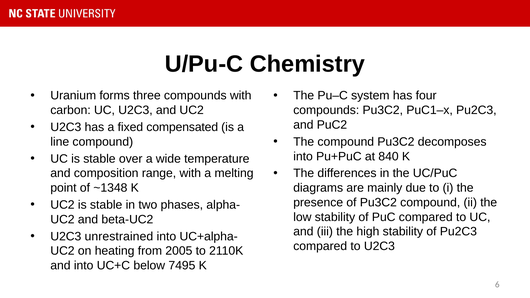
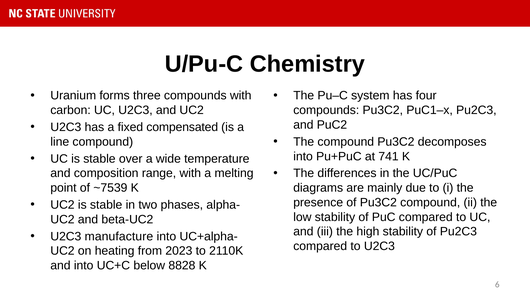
840: 840 -> 741 (389, 156)
~1348: ~1348 -> ~7539 (110, 188)
unrestrained: unrestrained -> manufacture (119, 237)
2005: 2005 -> 2023 (179, 251)
7495: 7495 -> 8828 (182, 266)
